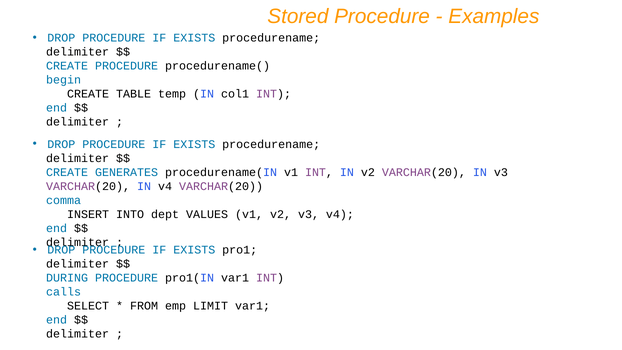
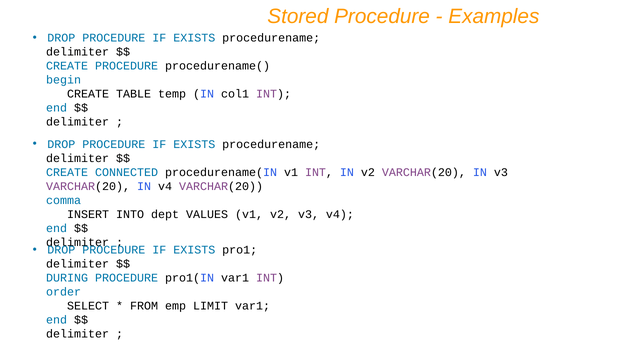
GENERATES: GENERATES -> CONNECTED (127, 172)
calls: calls -> order (64, 292)
